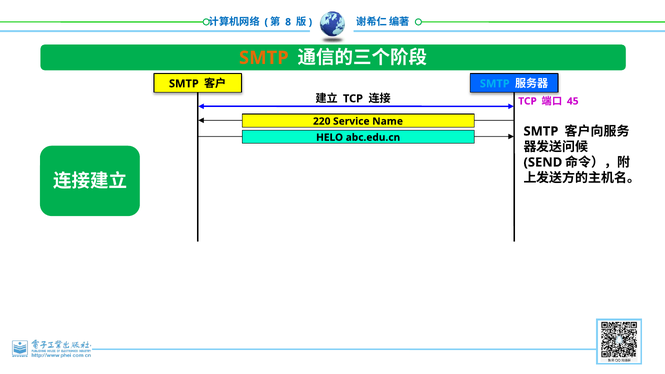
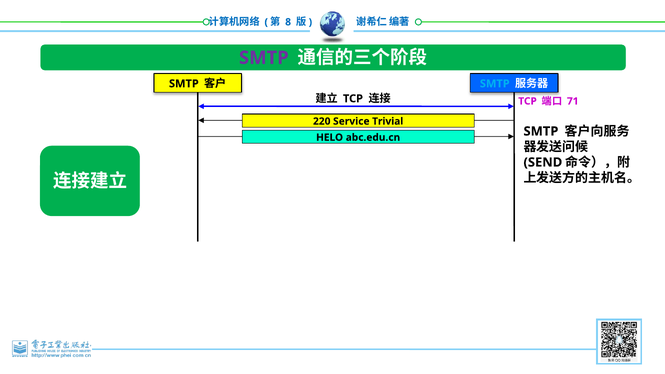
SMTP colour: orange -> purple (264, 58)
45: 45 -> 71 (573, 101)
Name: Name -> Trivial (388, 121)
